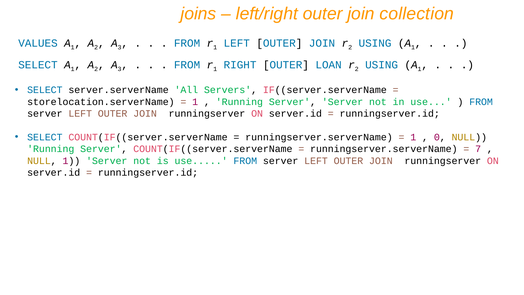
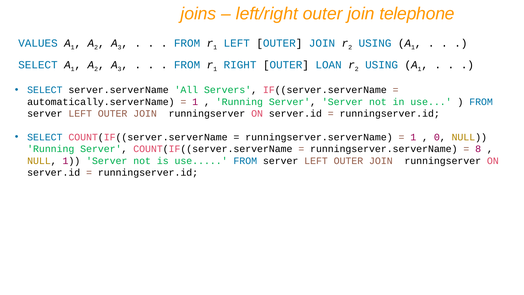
collection: collection -> telephone (417, 14)
storelocation.serverName: storelocation.serverName -> automatically.serverName (101, 102)
7: 7 -> 8 (478, 149)
